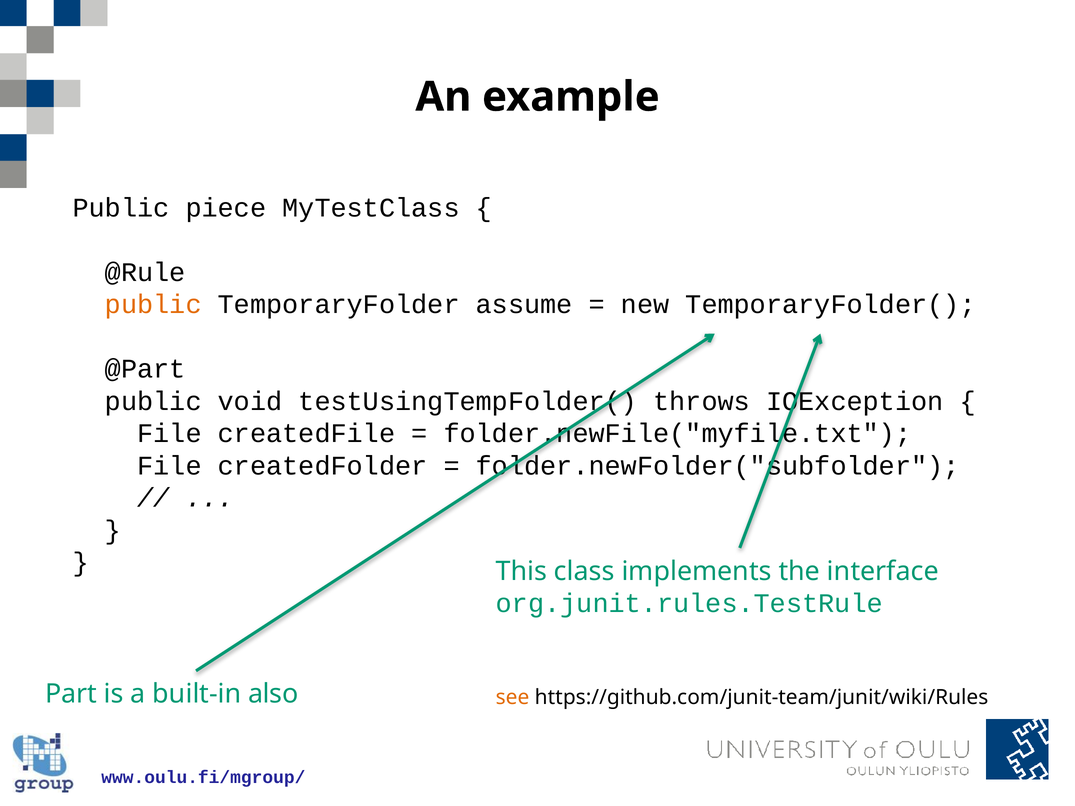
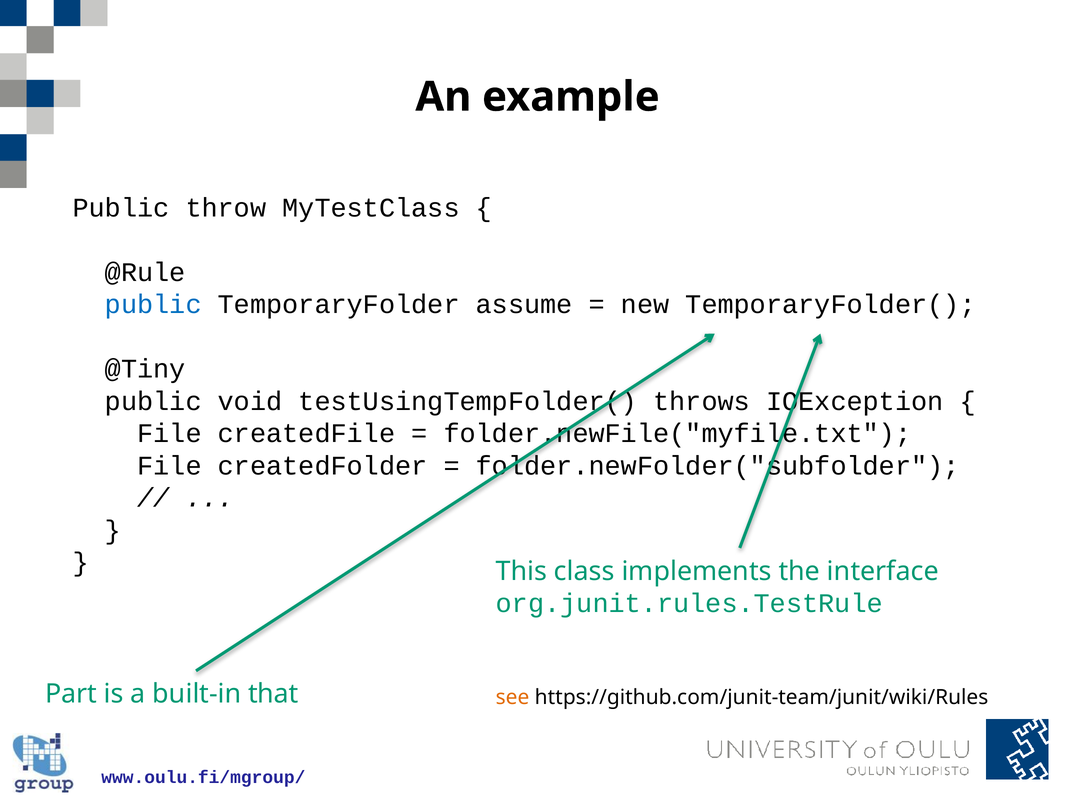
piece: piece -> throw (226, 208)
public colour: orange -> blue (153, 305)
@Part: @Part -> @Tiny (145, 369)
also: also -> that (273, 694)
